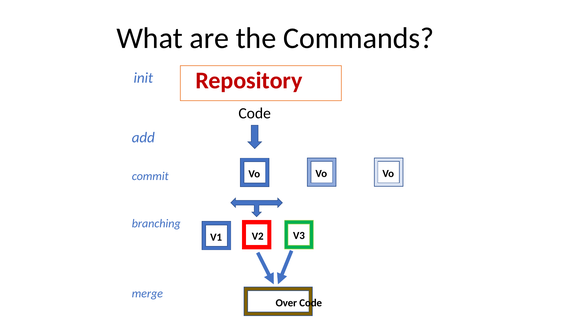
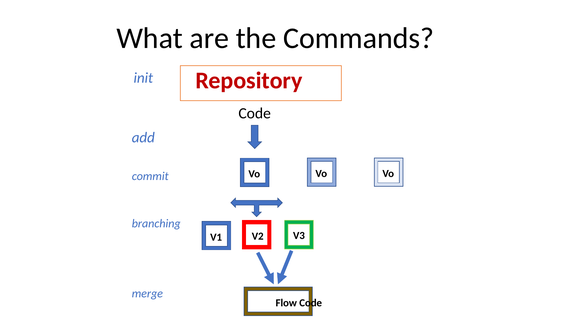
Over: Over -> Flow (286, 302)
